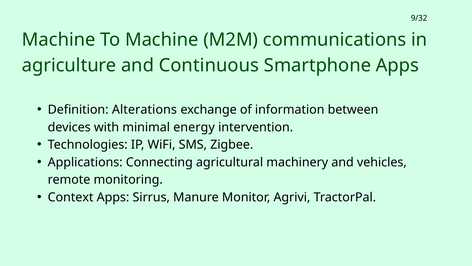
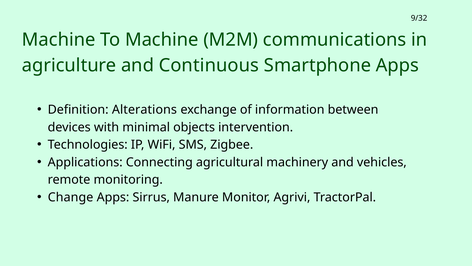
energy: energy -> objects (194, 127)
Context: Context -> Change (71, 197)
